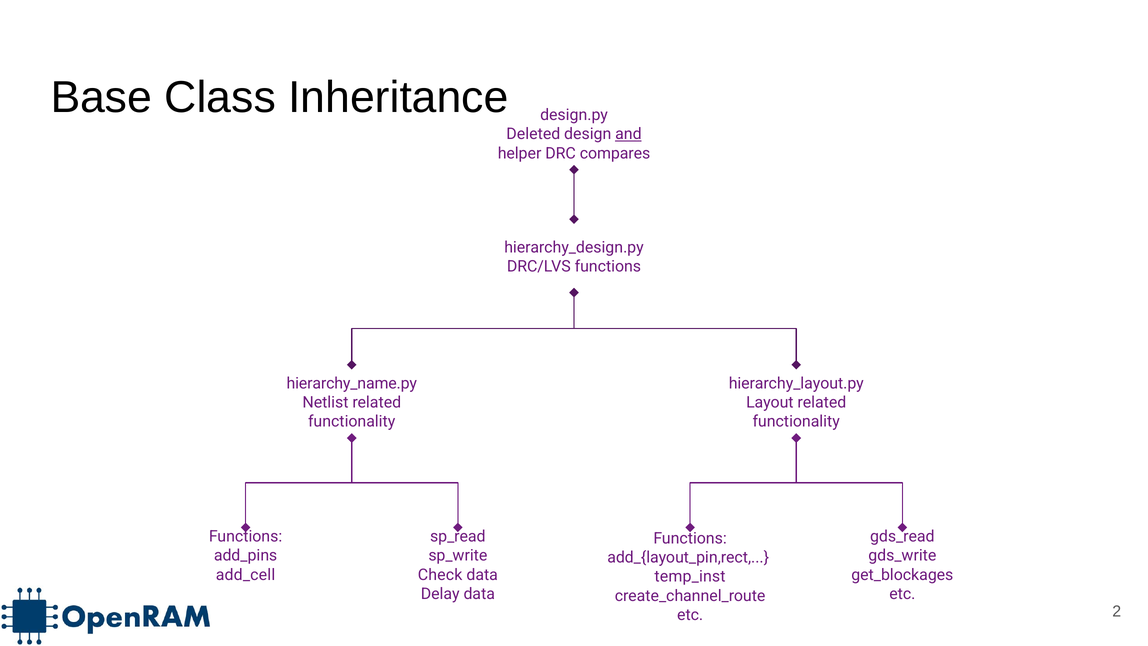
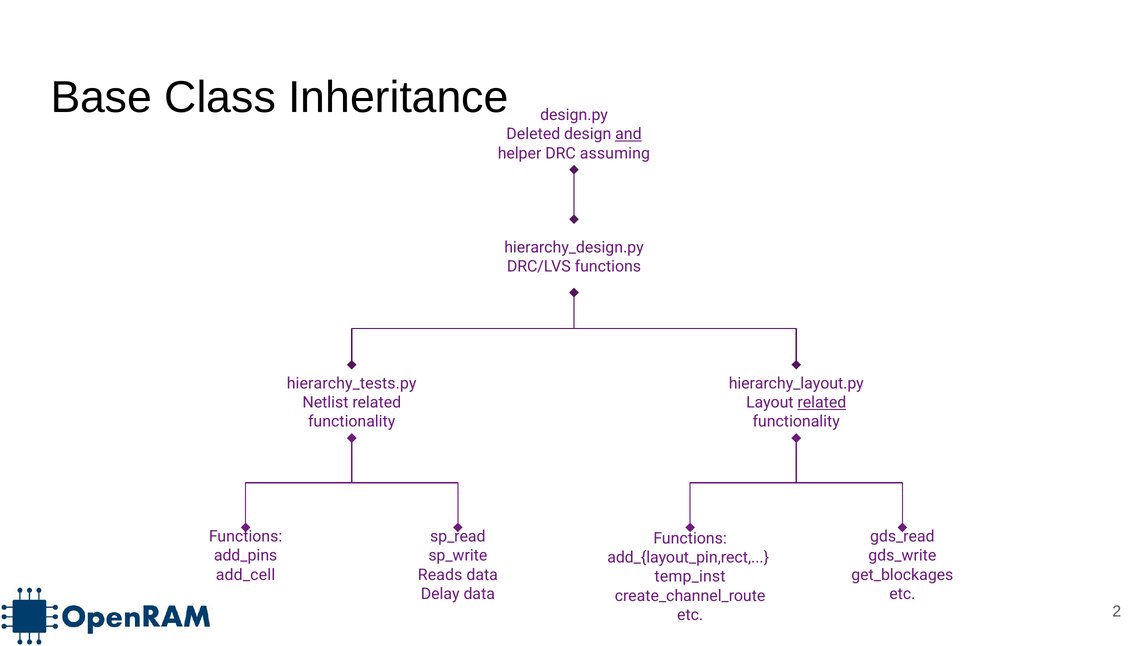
compares: compares -> assuming (615, 153)
hierarchy_name.py: hierarchy_name.py -> hierarchy_tests.py (352, 383)
related underline: none -> present (822, 402)
Check: Check -> Reads (440, 575)
